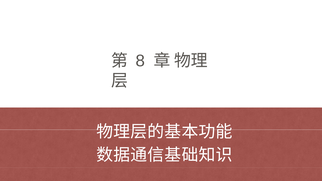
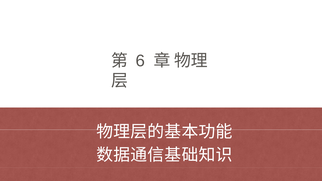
8: 8 -> 6 (140, 61)
